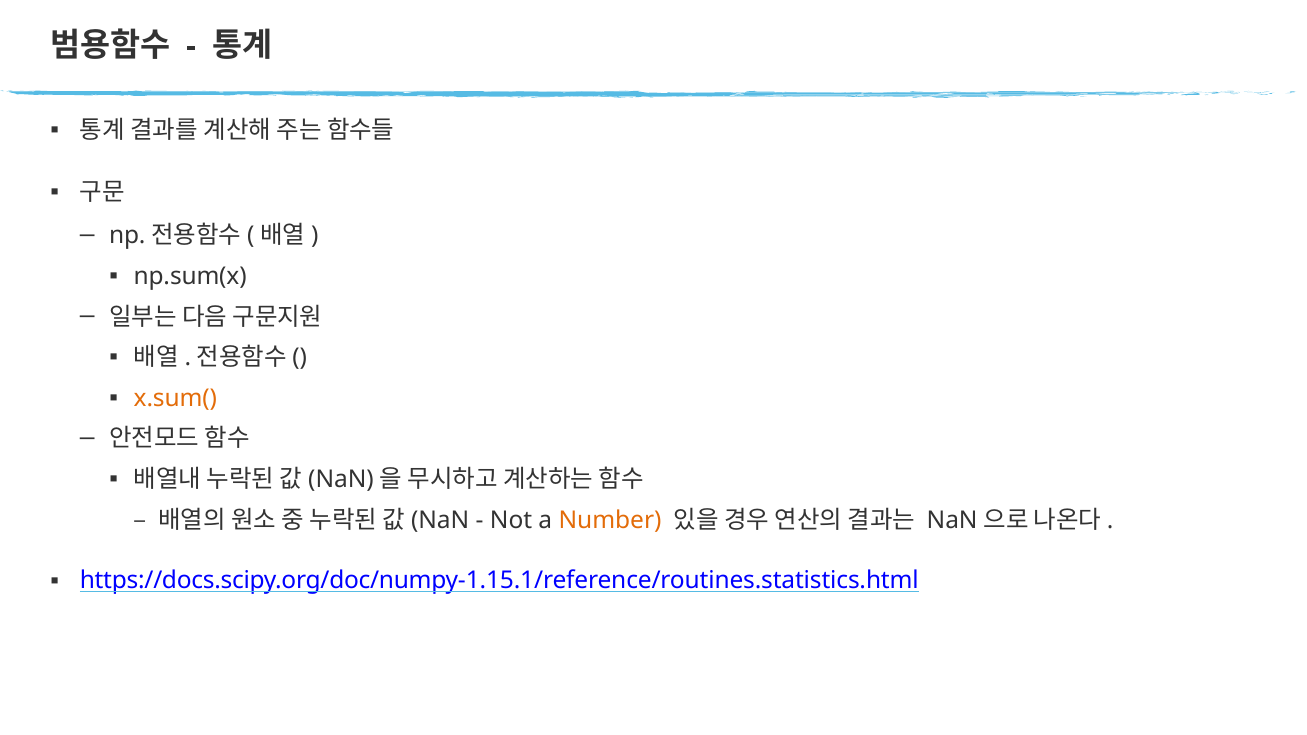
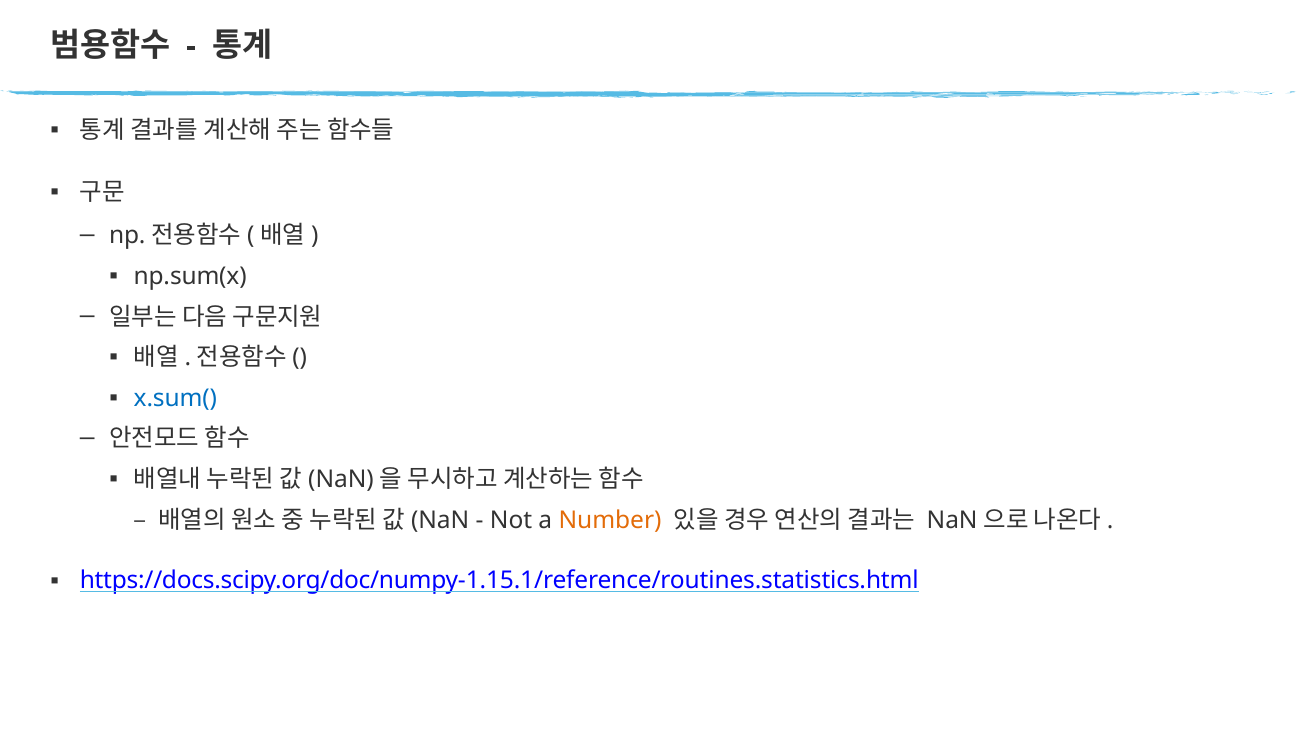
x.sum( colour: orange -> blue (175, 398)
